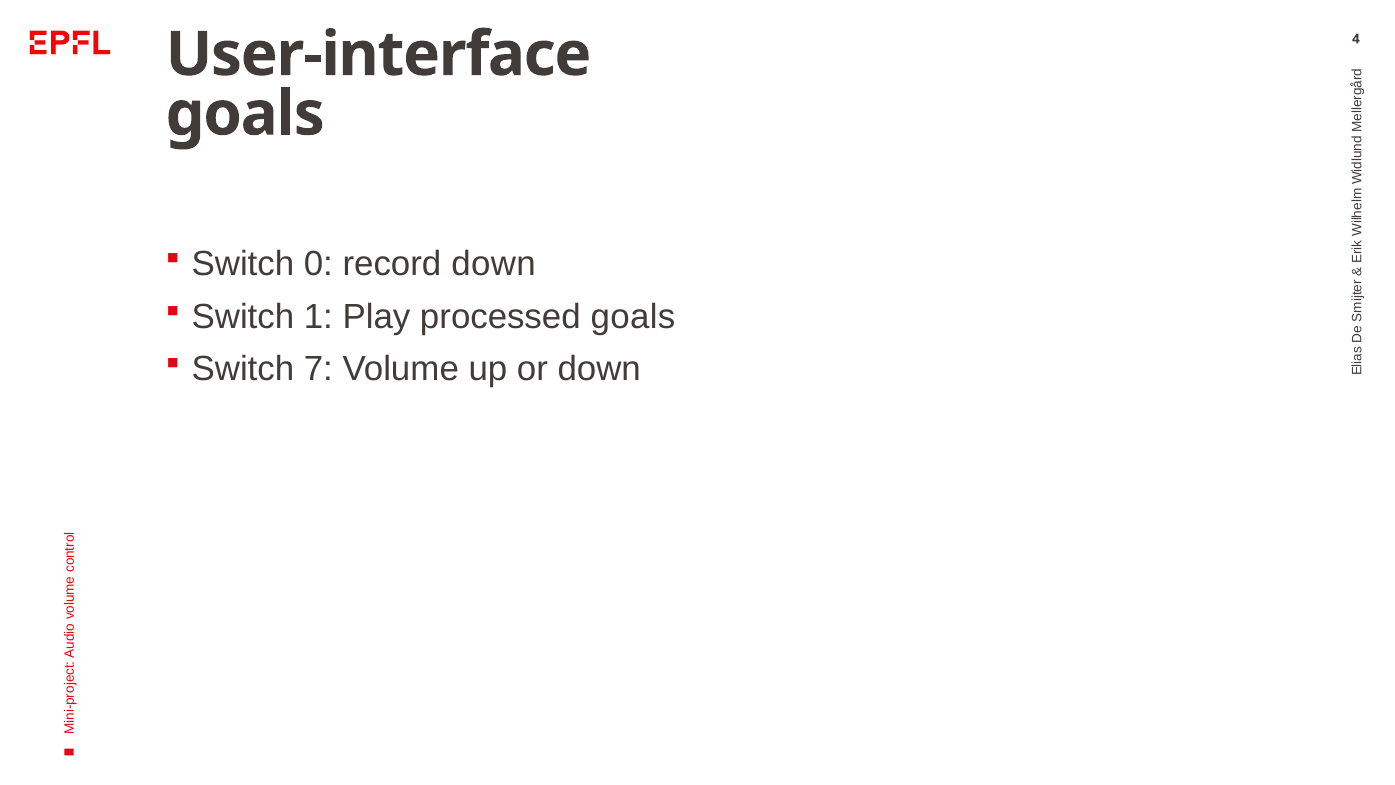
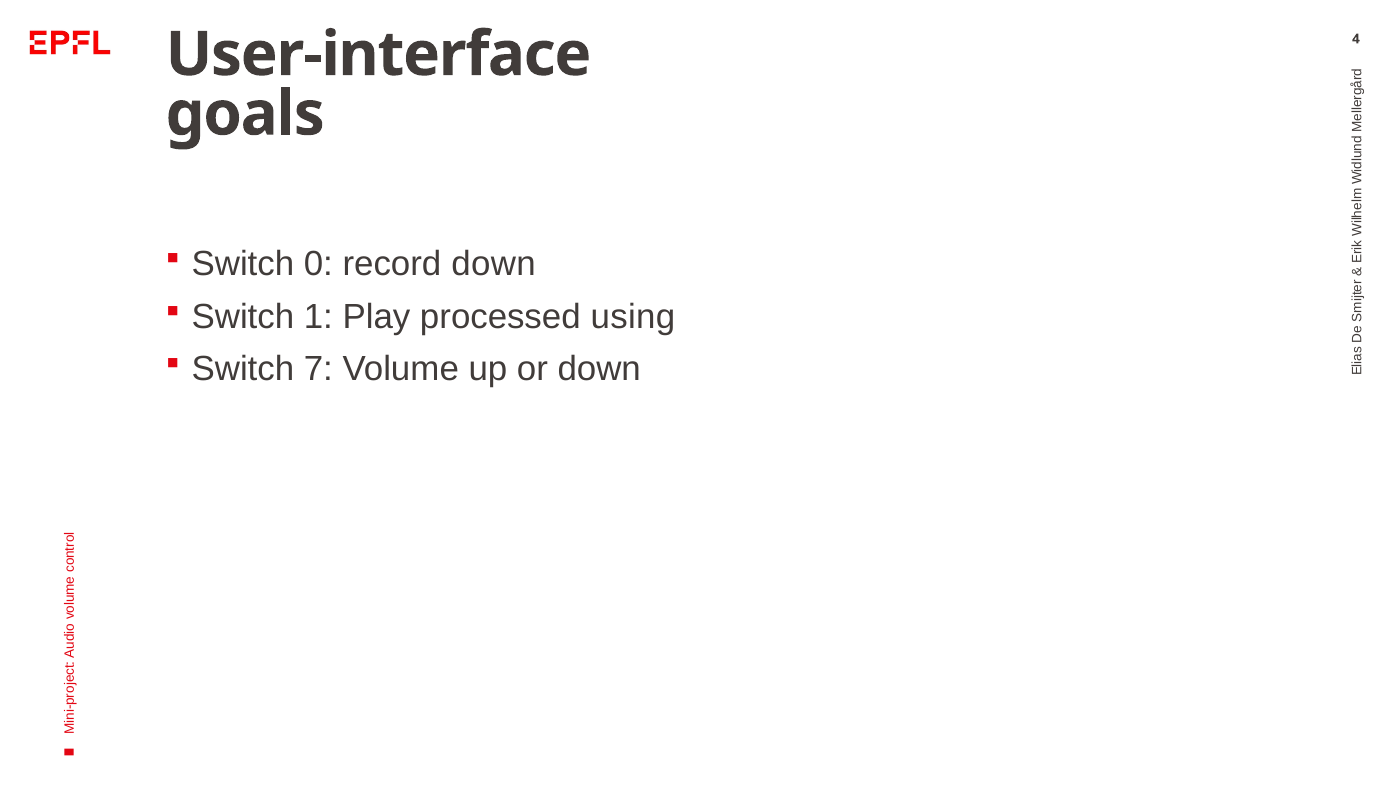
processed goals: goals -> using (633, 316)
